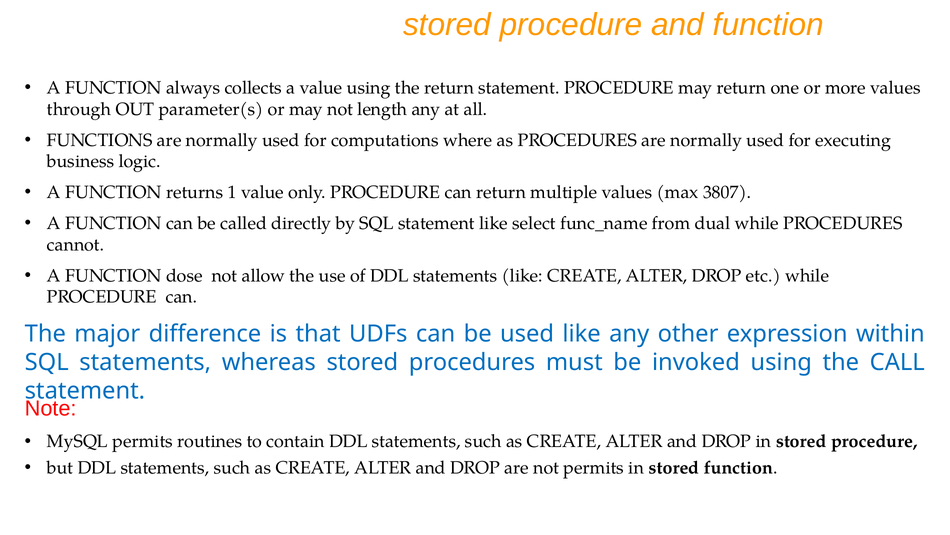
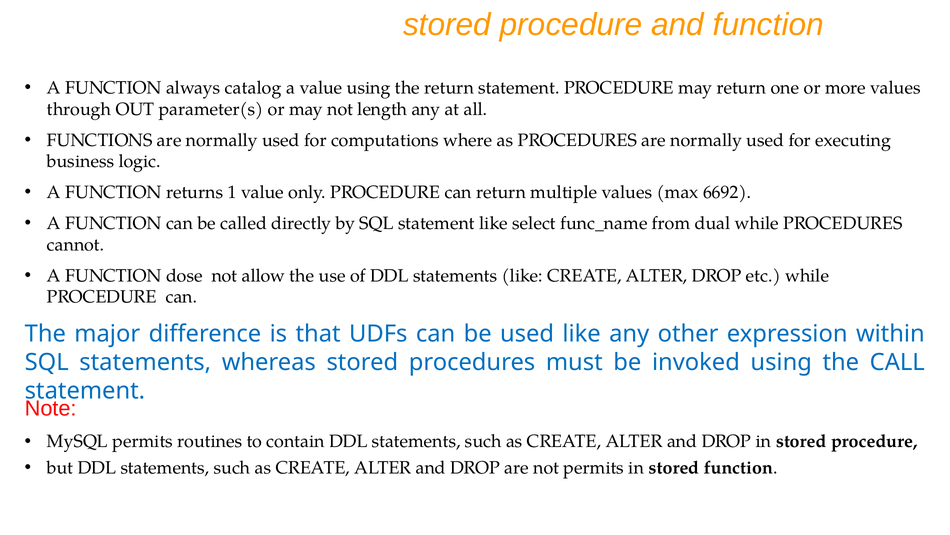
collects: collects -> catalog (253, 88)
3807: 3807 -> 6692 (727, 192)
